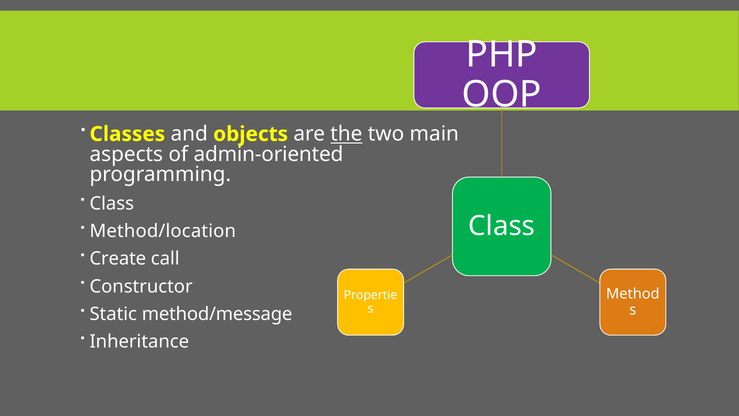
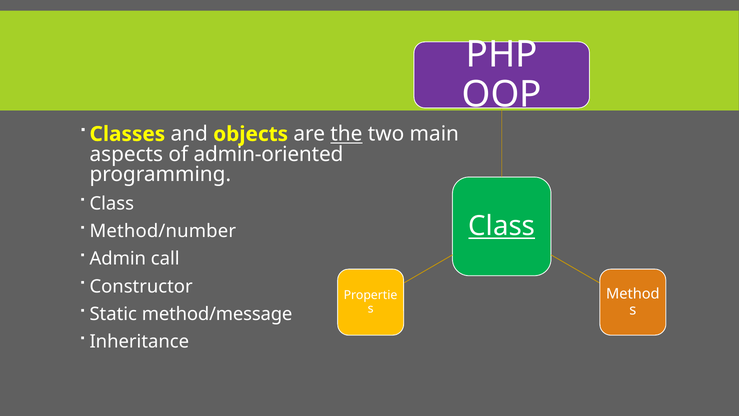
Class underline: none -> present (502, 226)
Method/location: Method/location -> Method/number (163, 231)
Create: Create -> Admin (118, 259)
